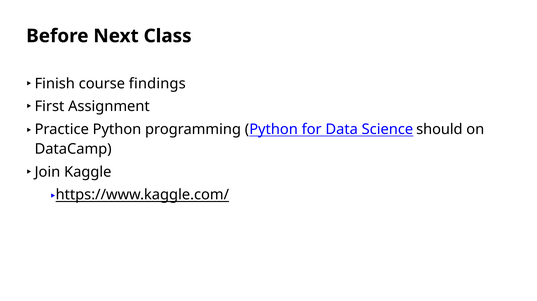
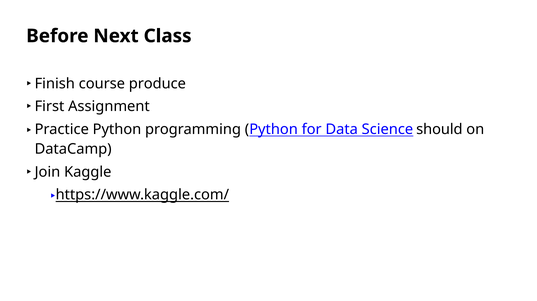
findings: findings -> produce (157, 84)
